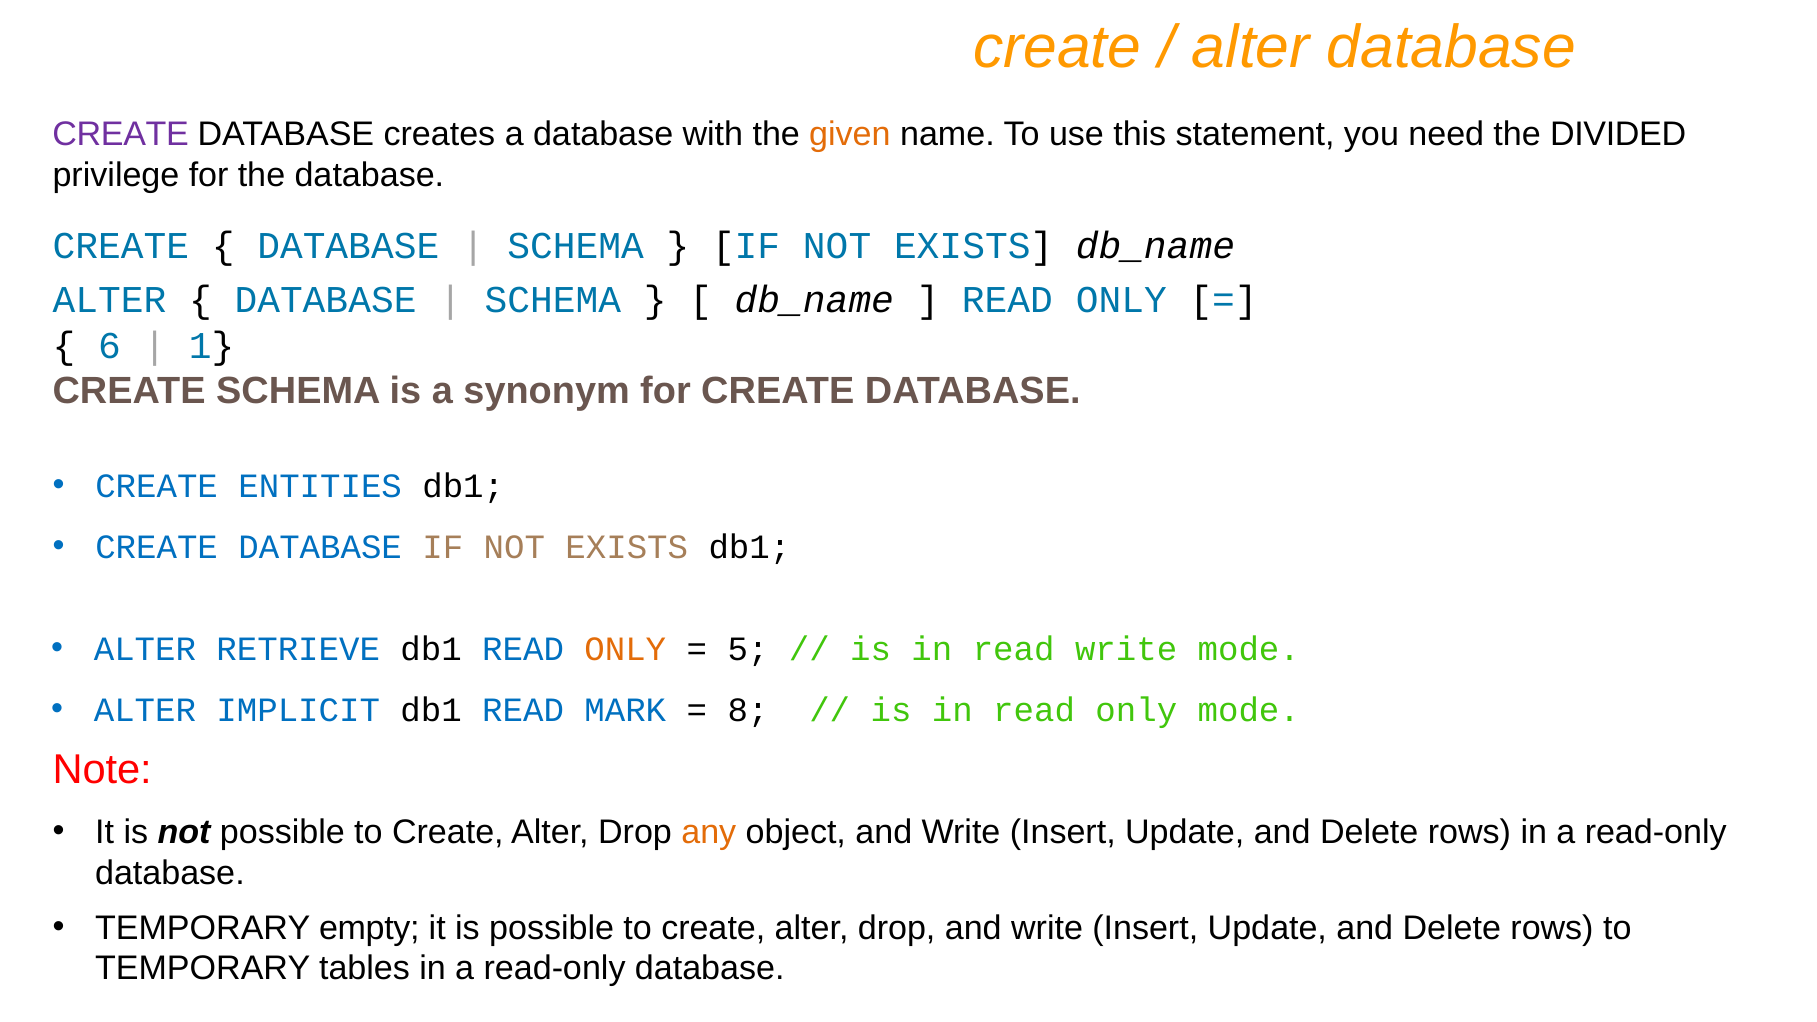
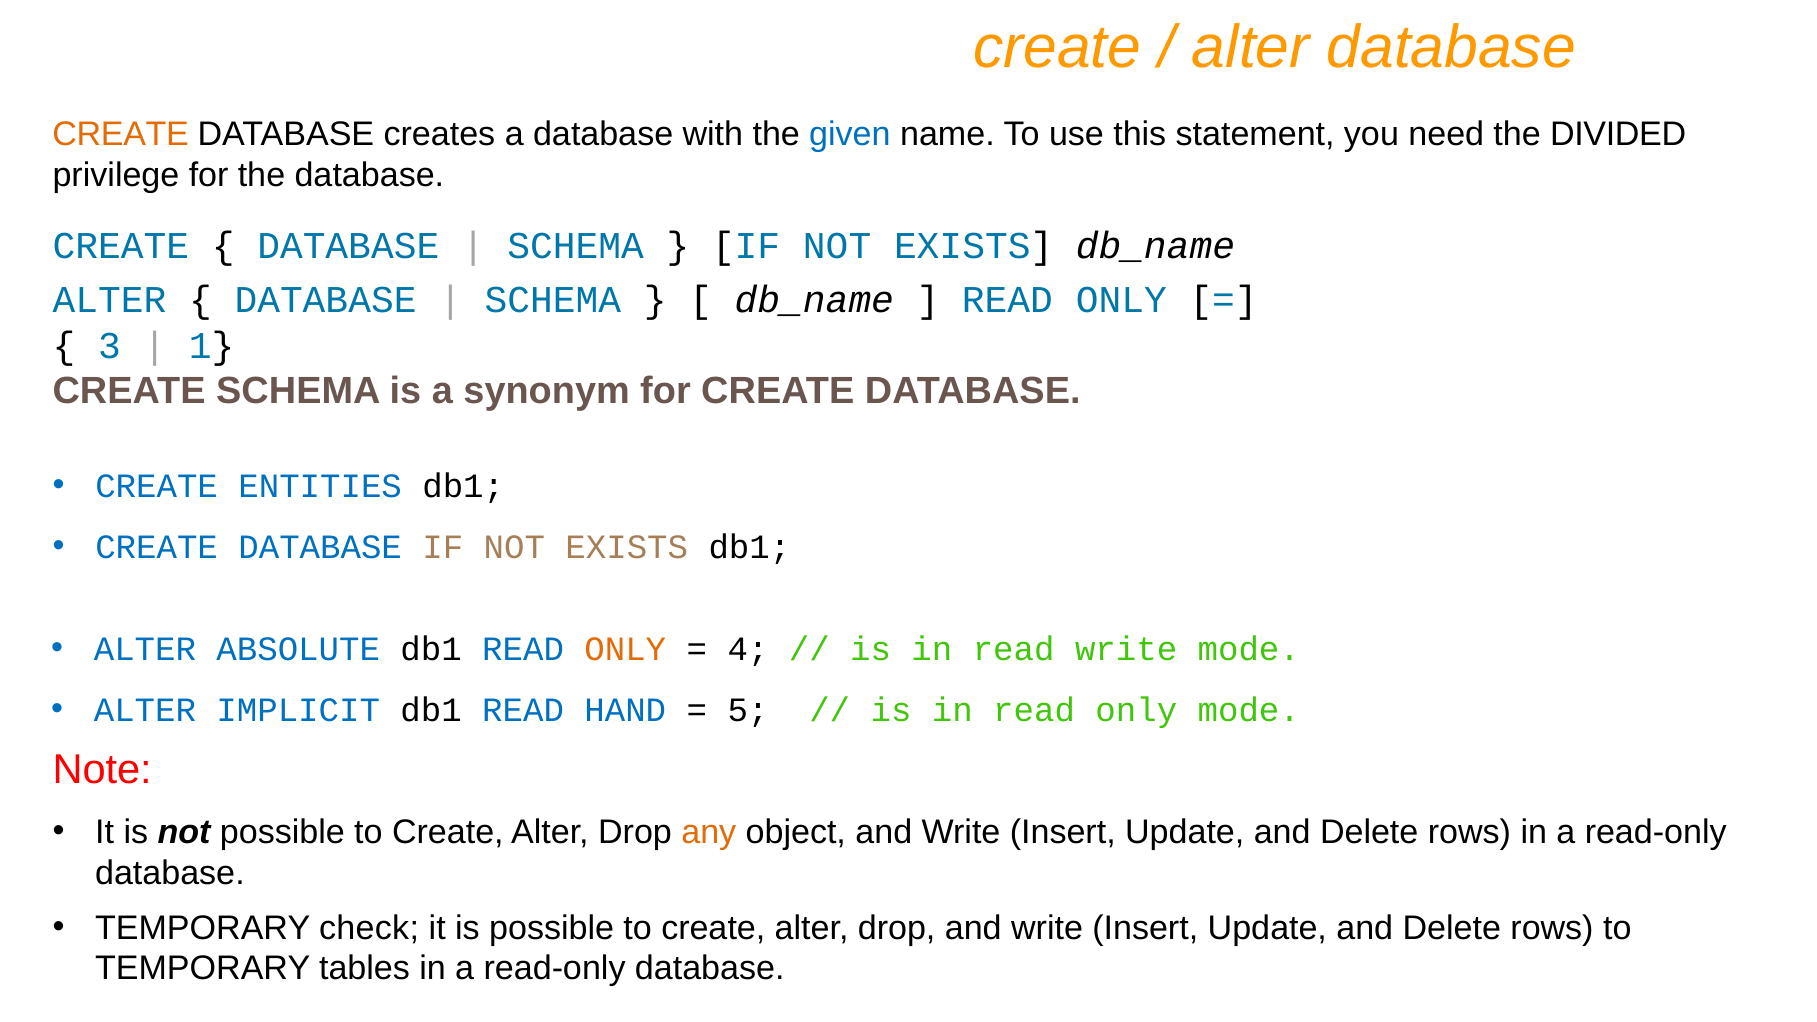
CREATE colour: purple -> orange (121, 134)
given colour: orange -> blue (850, 134)
6: 6 -> 3 (109, 346)
RETRIEVE: RETRIEVE -> ABSOLUTE (298, 649)
5: 5 -> 4 (748, 649)
MARK: MARK -> HAND (625, 711)
8: 8 -> 5 (748, 711)
empty: empty -> check (369, 928)
